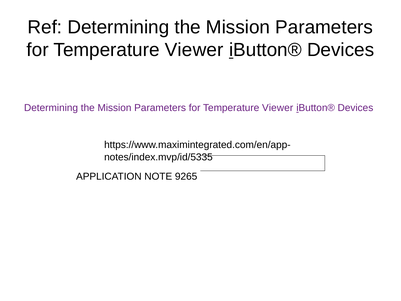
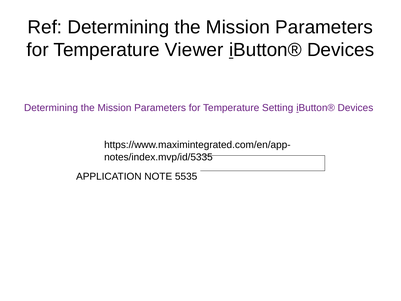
Viewer: Viewer -> Setting (278, 108)
9265: 9265 -> 5535 (186, 176)
